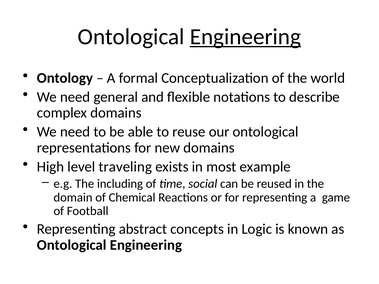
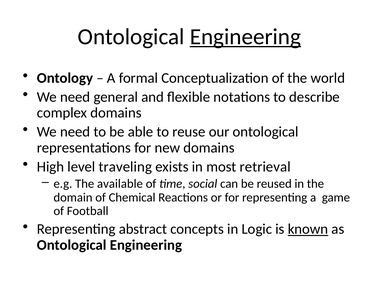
example: example -> retrieval (265, 167)
including: including -> available (120, 184)
known underline: none -> present (308, 229)
